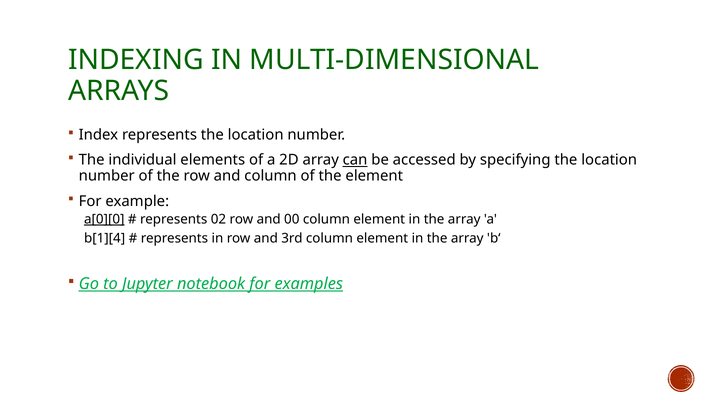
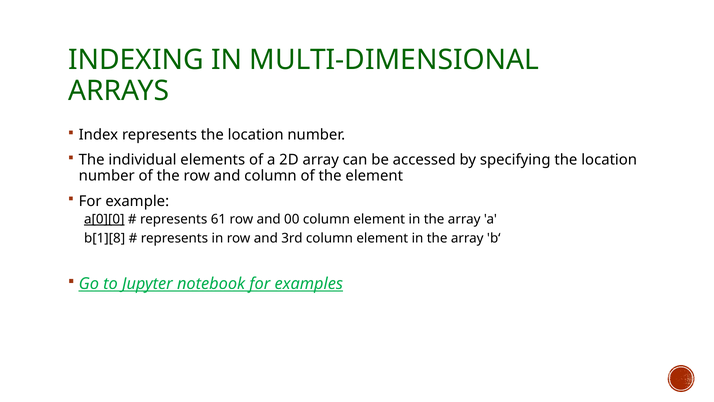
can underline: present -> none (355, 160)
02: 02 -> 61 (218, 219)
b[1][4: b[1][4 -> b[1][8 (105, 238)
